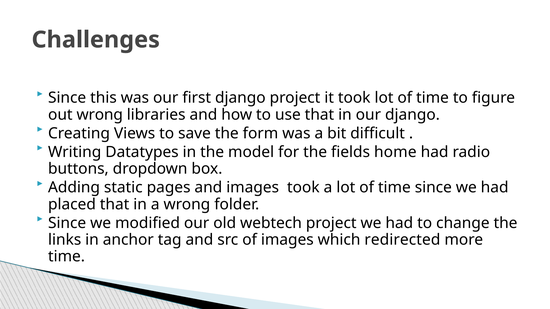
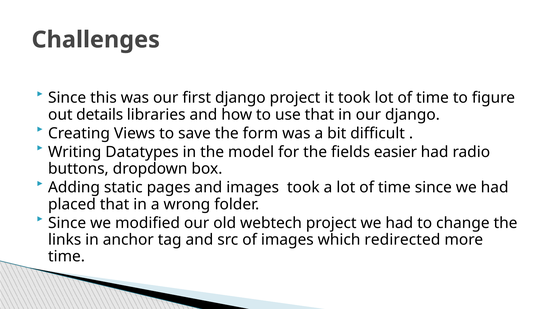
out wrong: wrong -> details (100, 115)
home: home -> easier (395, 152)
